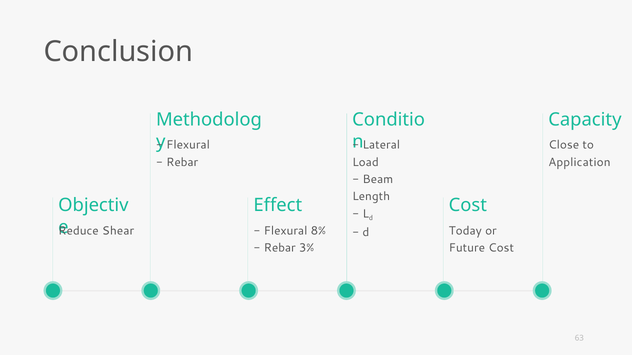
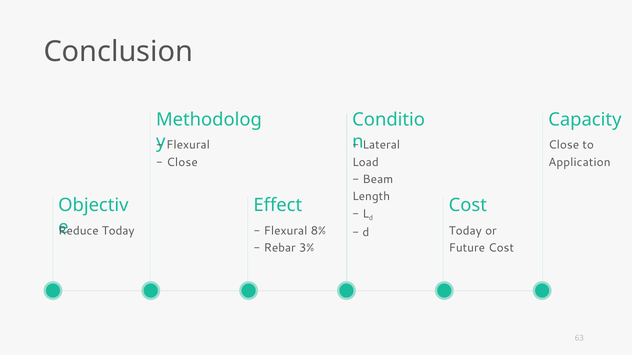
Rebar: Rebar -> Close (182, 162)
Shear: Shear -> Today (118, 231)
